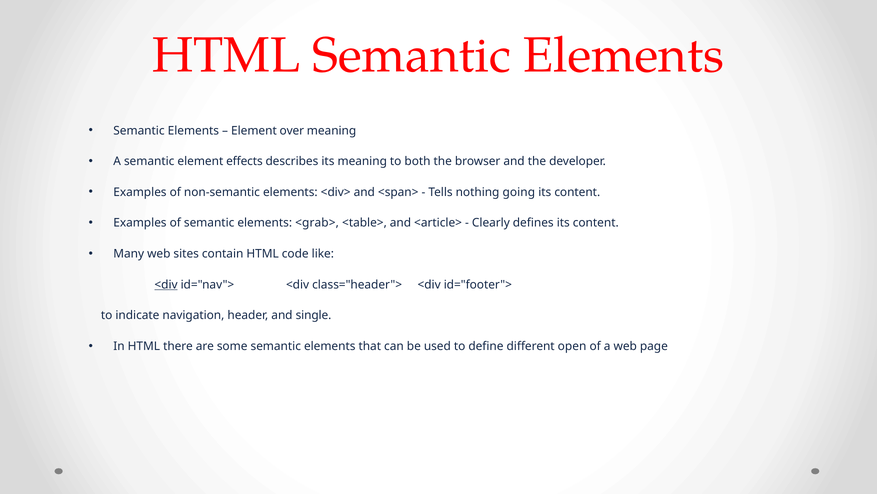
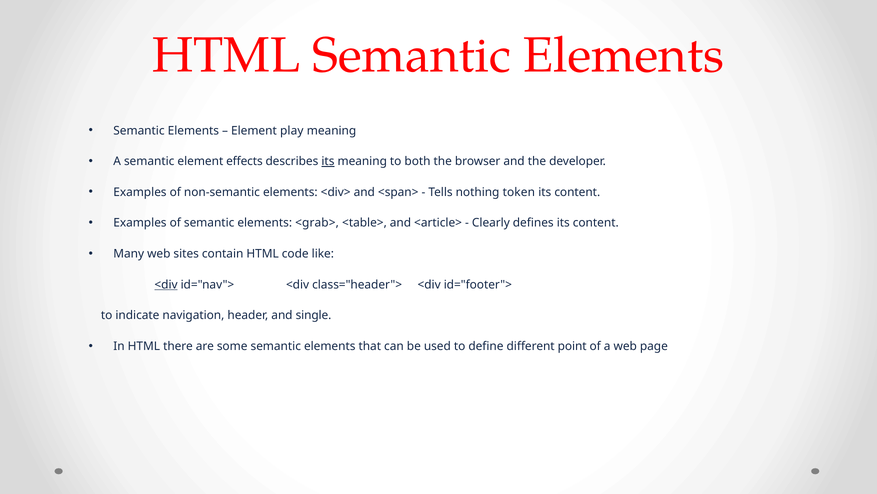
over: over -> play (292, 130)
its underline: none -> present (328, 161)
going: going -> token (519, 192)
open: open -> point (572, 346)
